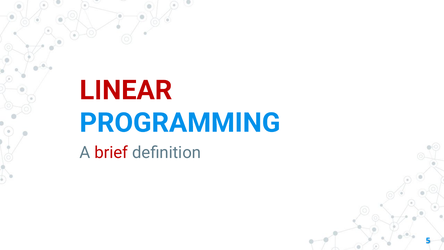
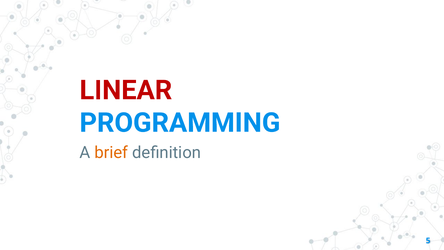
brief colour: red -> orange (111, 152)
